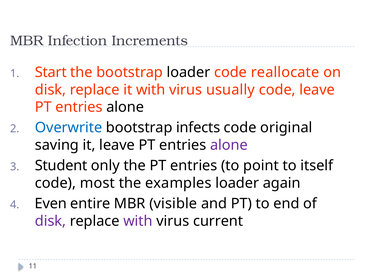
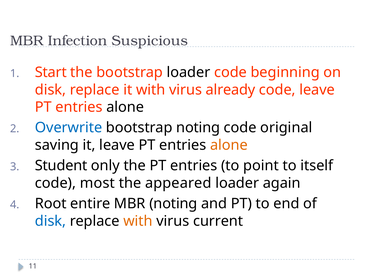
Increments: Increments -> Suspicious (150, 41)
reallocate: reallocate -> beginning (285, 72)
usually: usually -> already (231, 90)
bootstrap infects: infects -> noting (198, 128)
alone colour: purple -> orange (229, 145)
examples: examples -> appeared (178, 183)
Even: Even -> Root (51, 203)
MBR visible: visible -> noting (173, 203)
disk colour: purple -> blue (50, 221)
with colour: purple -> orange (138, 221)
